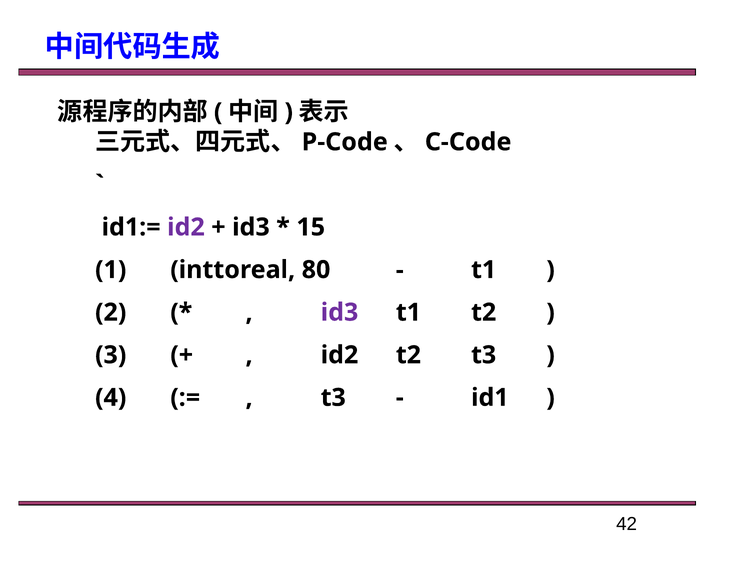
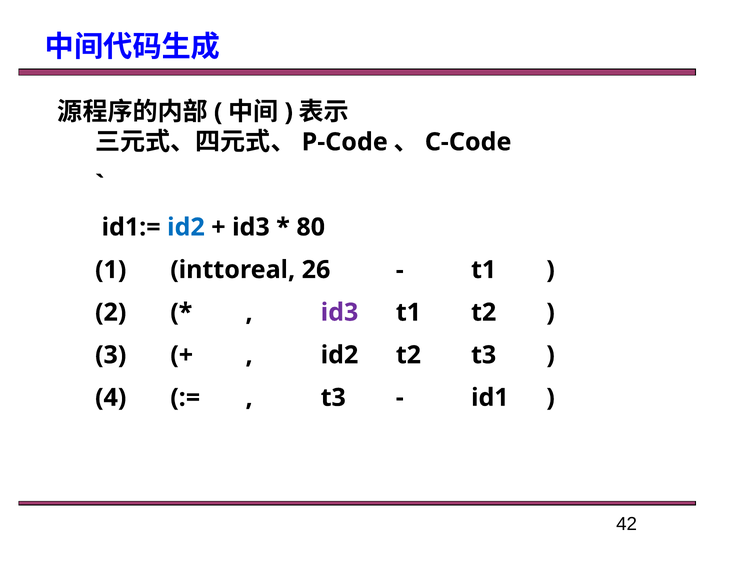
id2 colour: purple -> blue (186, 227)
15: 15 -> 80 (311, 227)
80: 80 -> 26 (316, 270)
